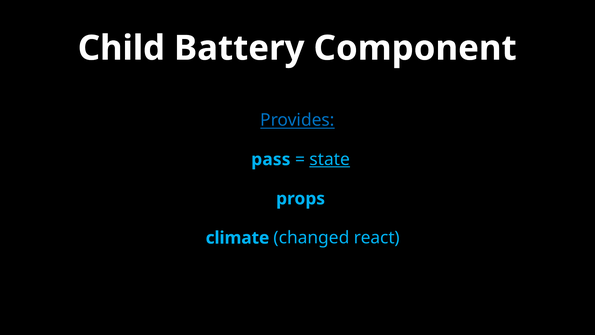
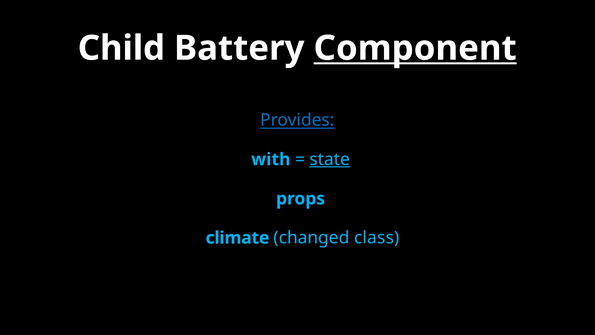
Component underline: none -> present (415, 48)
pass: pass -> with (271, 159)
react: react -> class (377, 238)
